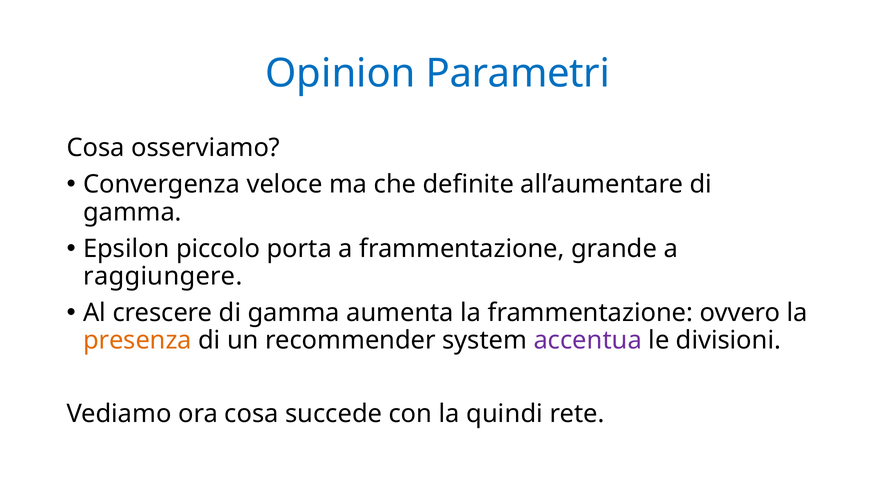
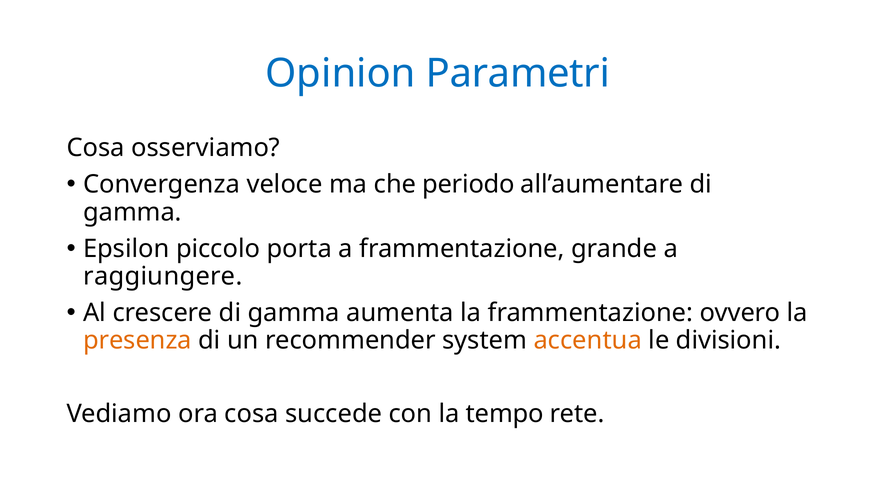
definite: definite -> periodo (469, 185)
accentua colour: purple -> orange (588, 341)
quindi: quindi -> tempo (505, 414)
